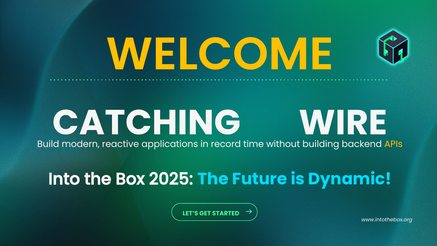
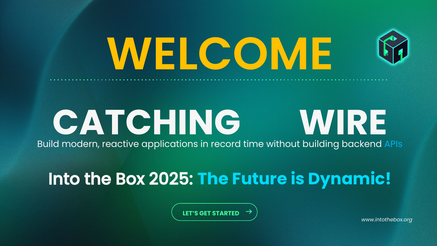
APIs colour: yellow -> light blue (393, 144)
